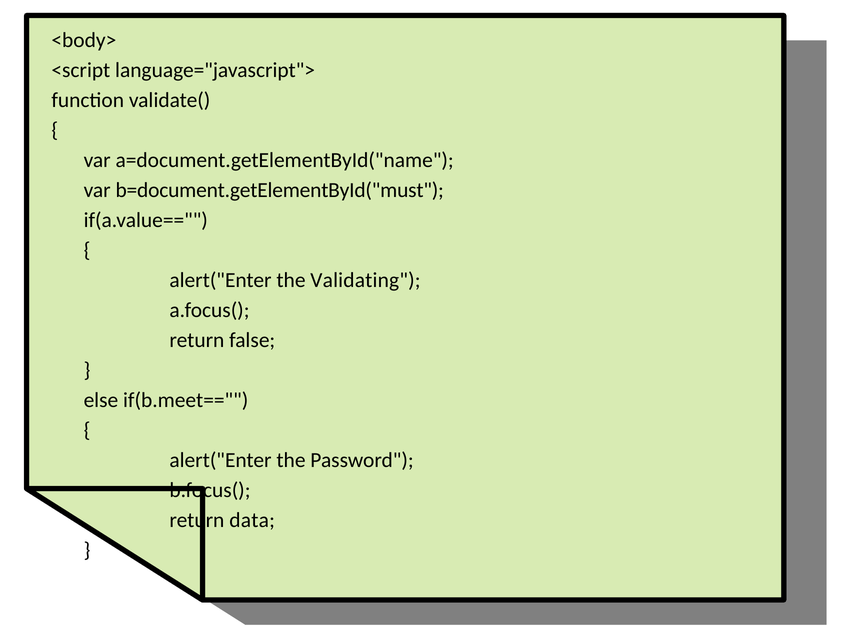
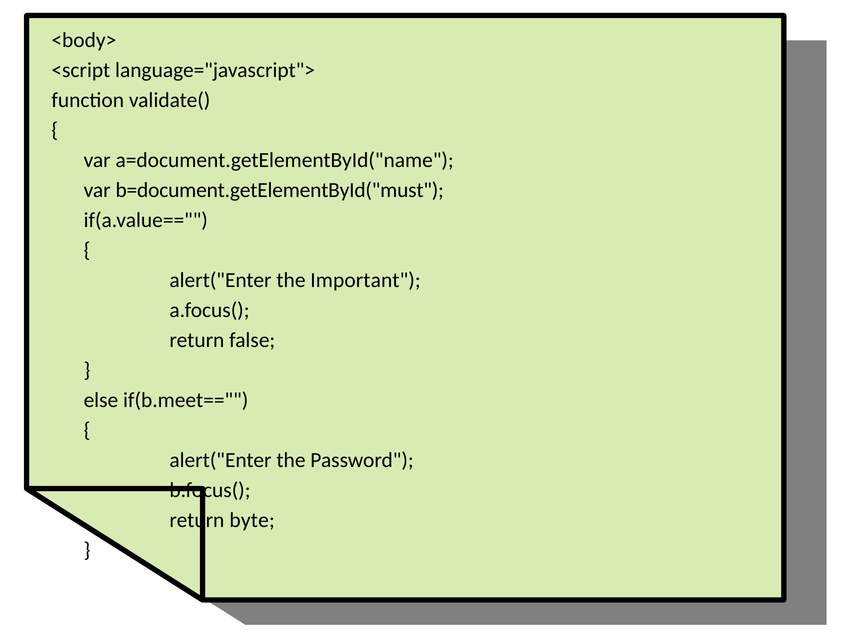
Validating: Validating -> Important (365, 280)
data: data -> byte (252, 521)
